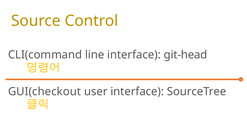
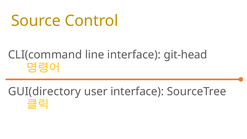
GUI(checkout: GUI(checkout -> GUI(directory (45, 91)
